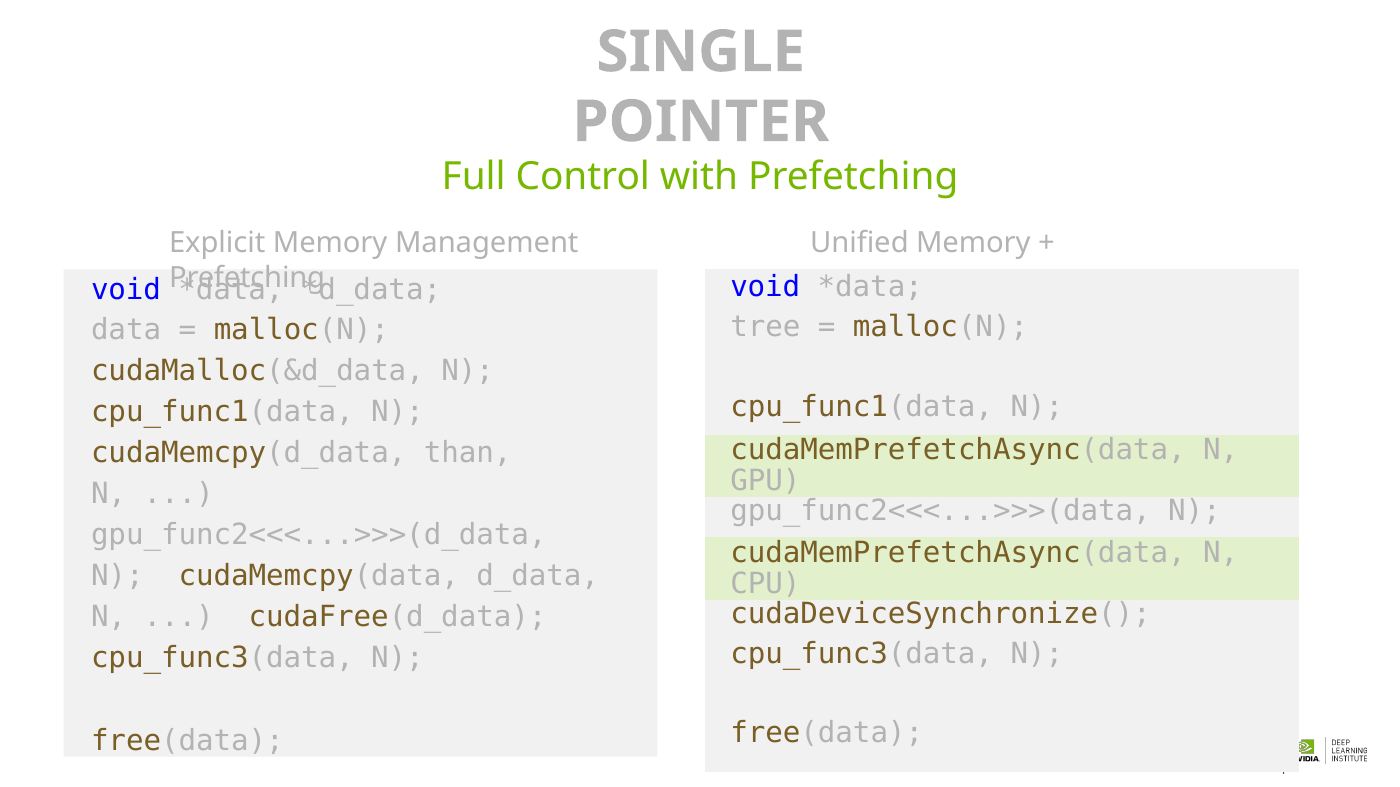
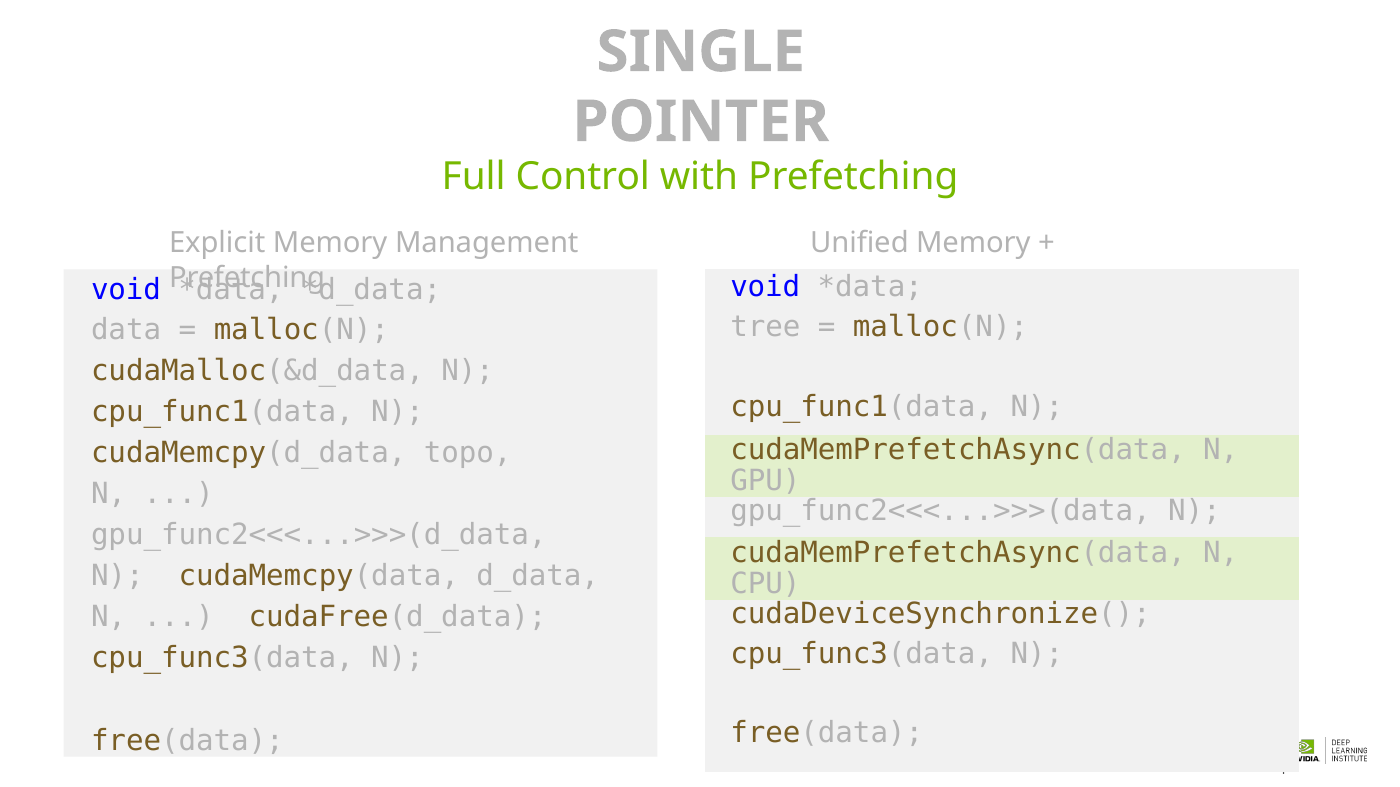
than: than -> topo (468, 453)
